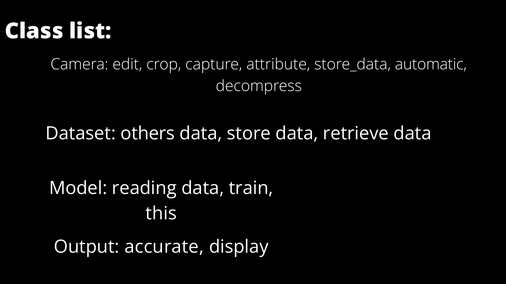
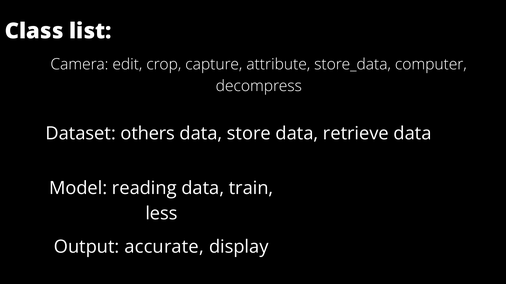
automatic: automatic -> computer (431, 64)
this: this -> less (161, 214)
